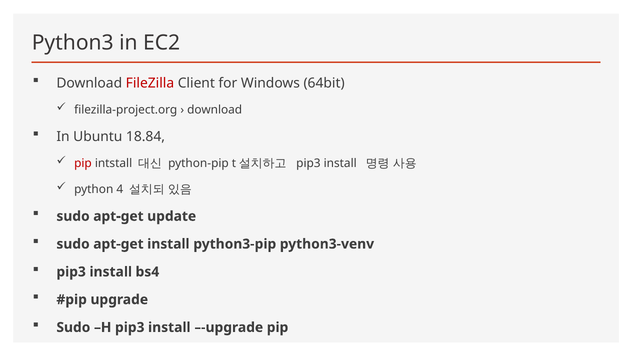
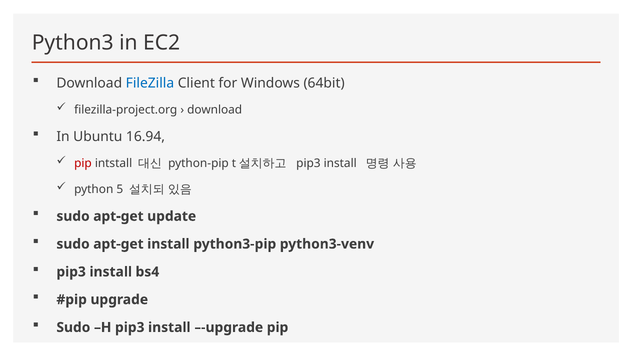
FileZilla colour: red -> blue (150, 83)
18.84: 18.84 -> 16.94 (145, 136)
4: 4 -> 5 (120, 189)
